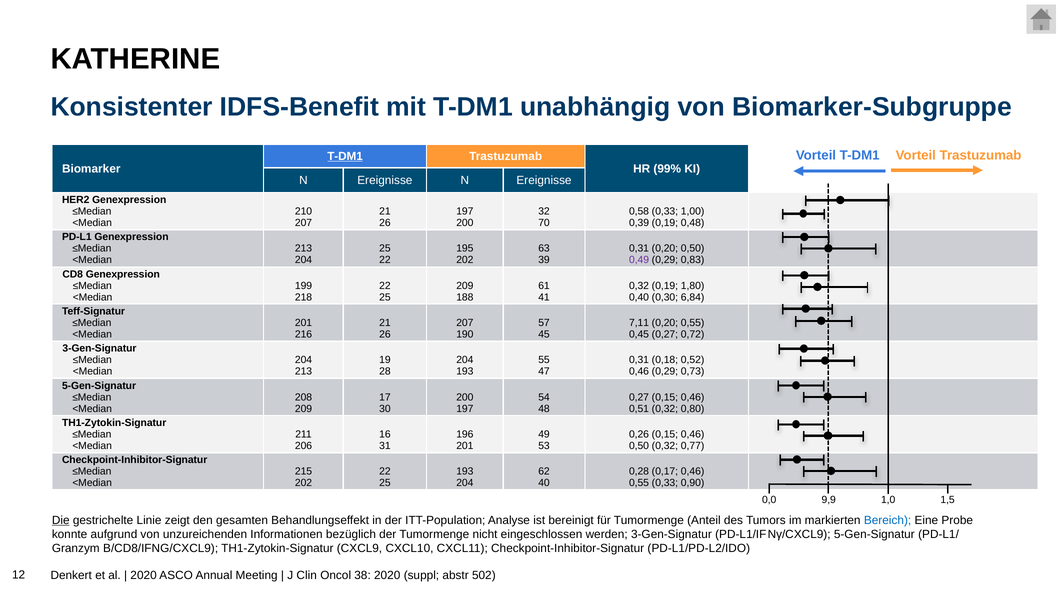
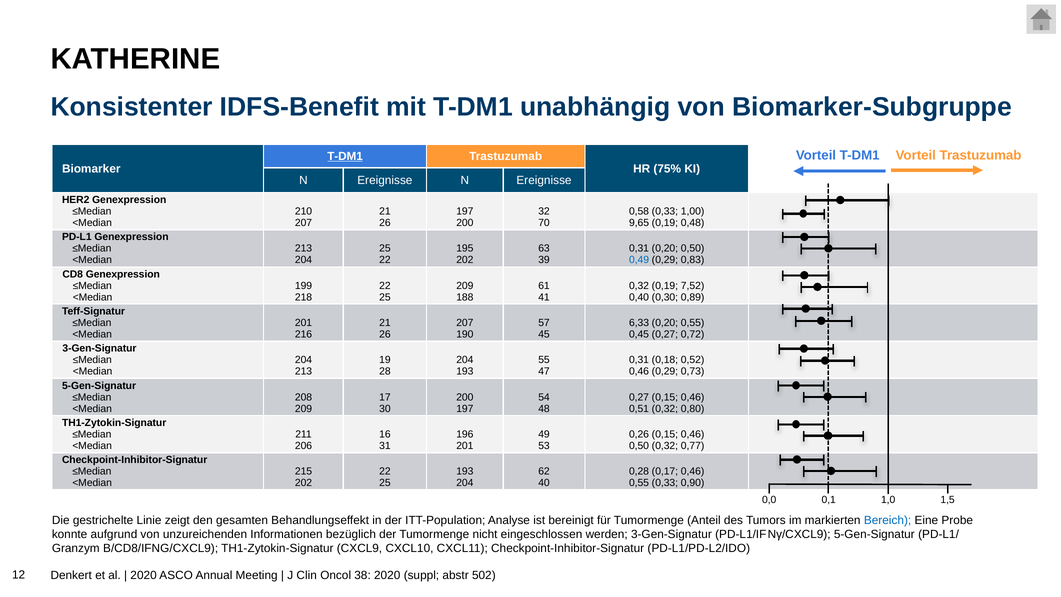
99%: 99% -> 75% (667, 169)
0,39: 0,39 -> 9,65 (639, 223)
0,49 colour: purple -> blue (639, 260)
1,80: 1,80 -> 7,52 (693, 286)
6,84: 6,84 -> 0,89 (693, 297)
7,11: 7,11 -> 6,33 (639, 323)
9,9: 9,9 -> 0,1 (829, 500)
Die underline: present -> none (61, 520)
